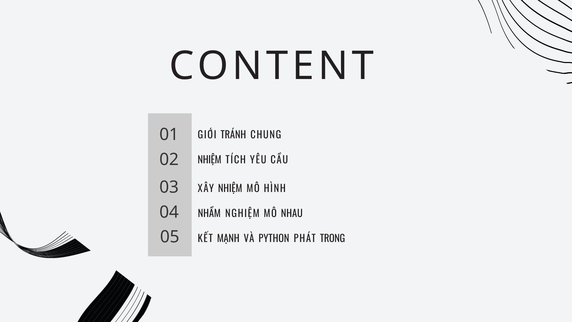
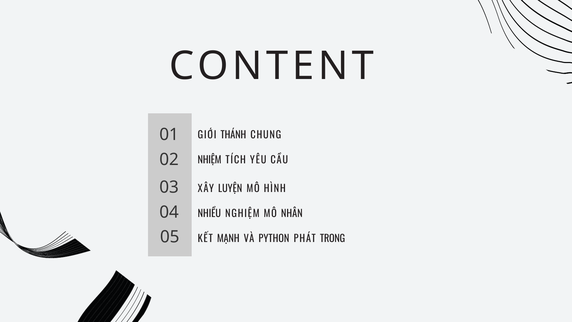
TRÁNH: TRÁNH -> THÁNH (233, 135)
XÂY NHIỆM: NHIỆM -> LUYỆN (230, 189)
NHẦM: NHẦM -> NHIỀU (209, 214)
NHAU: NHAU -> NHÂN (292, 214)
